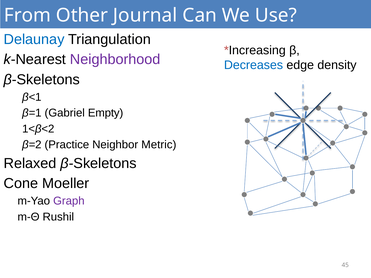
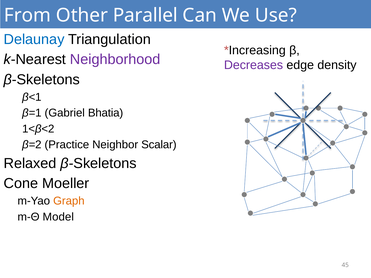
Journal: Journal -> Parallel (145, 15)
Decreases colour: blue -> purple (253, 65)
Empty: Empty -> Bhatia (106, 113)
Metric: Metric -> Scalar (159, 145)
Graph colour: purple -> orange (69, 201)
Rushil: Rushil -> Model (58, 217)
